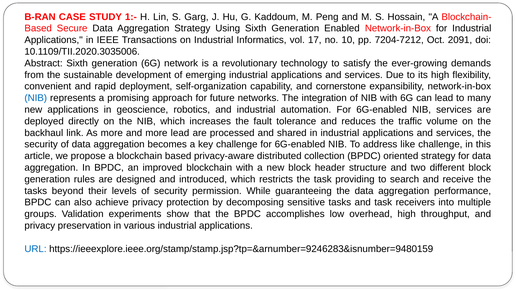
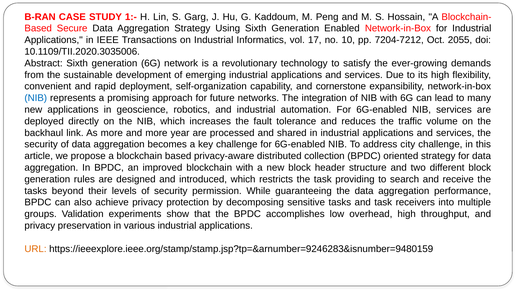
2091: 2091 -> 2055 (460, 40)
more lead: lead -> year (180, 133)
like: like -> city (408, 145)
URL colour: blue -> orange (36, 249)
